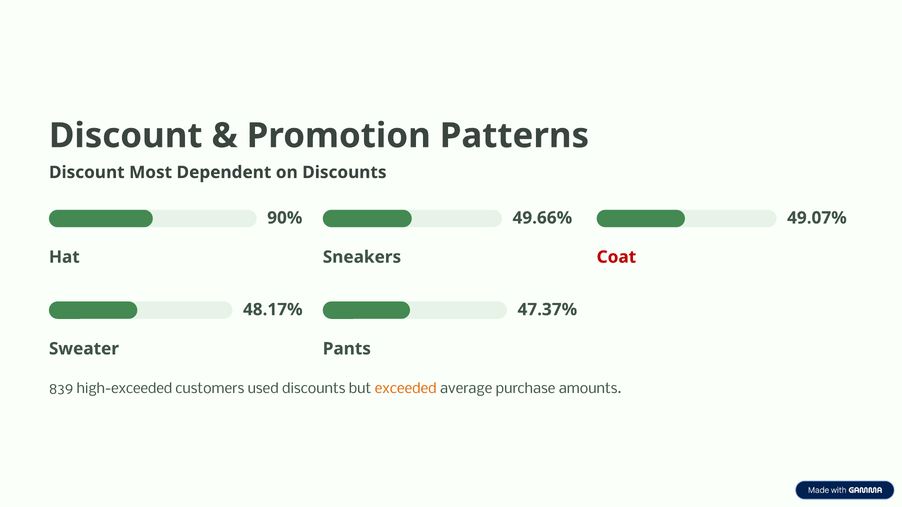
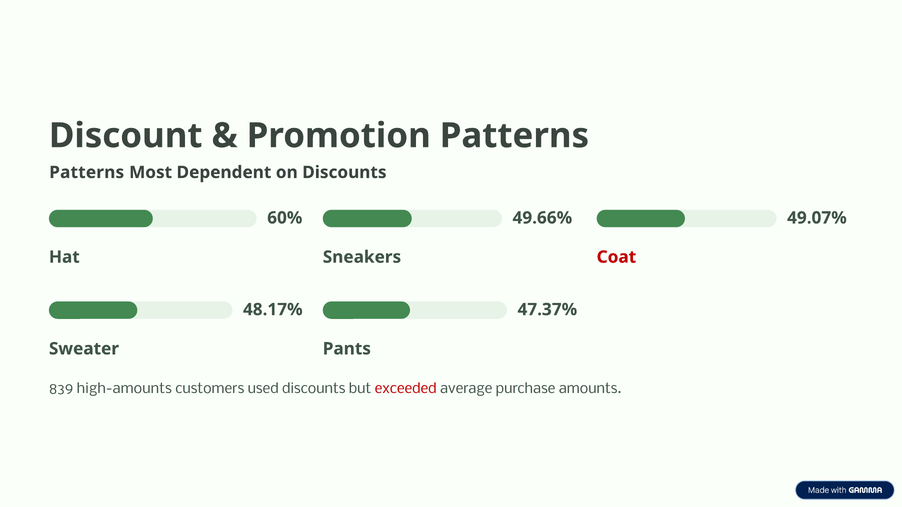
Discount: Discount -> Patterns (87, 172)
90%: 90% -> 60% (285, 218)
high-exceeded: high-exceeded -> high-amounts (124, 389)
exceeded colour: orange -> red (406, 389)
